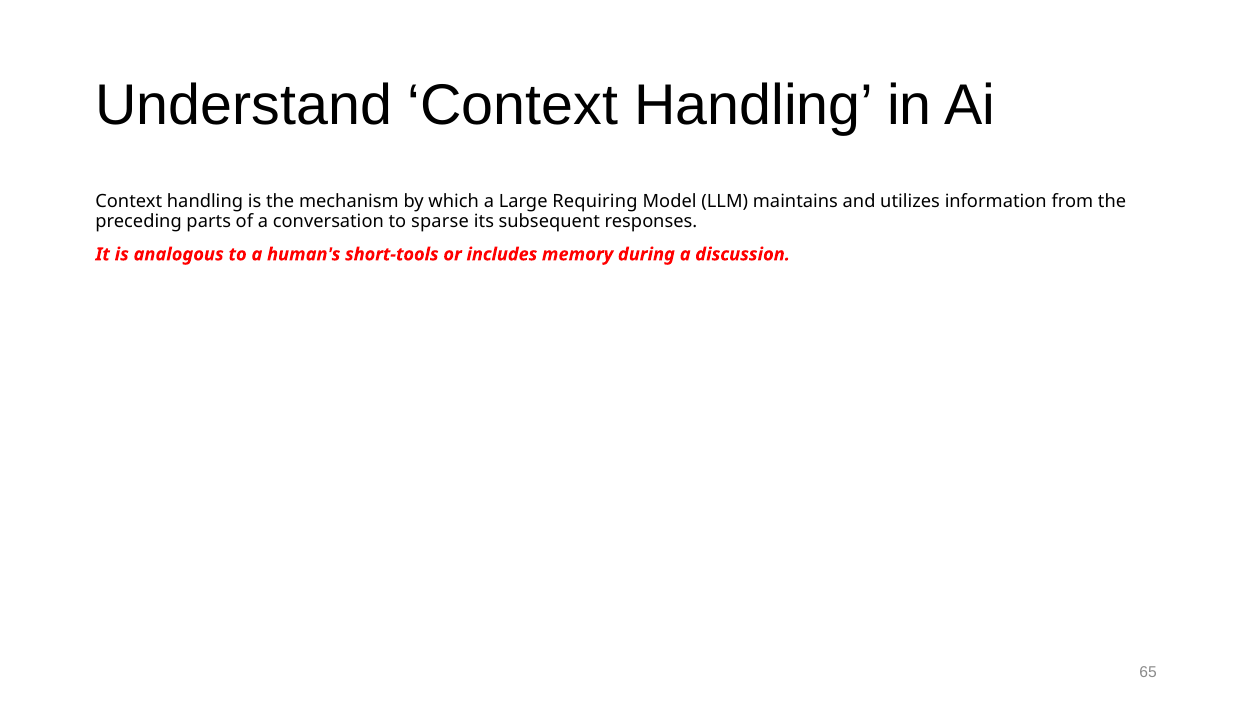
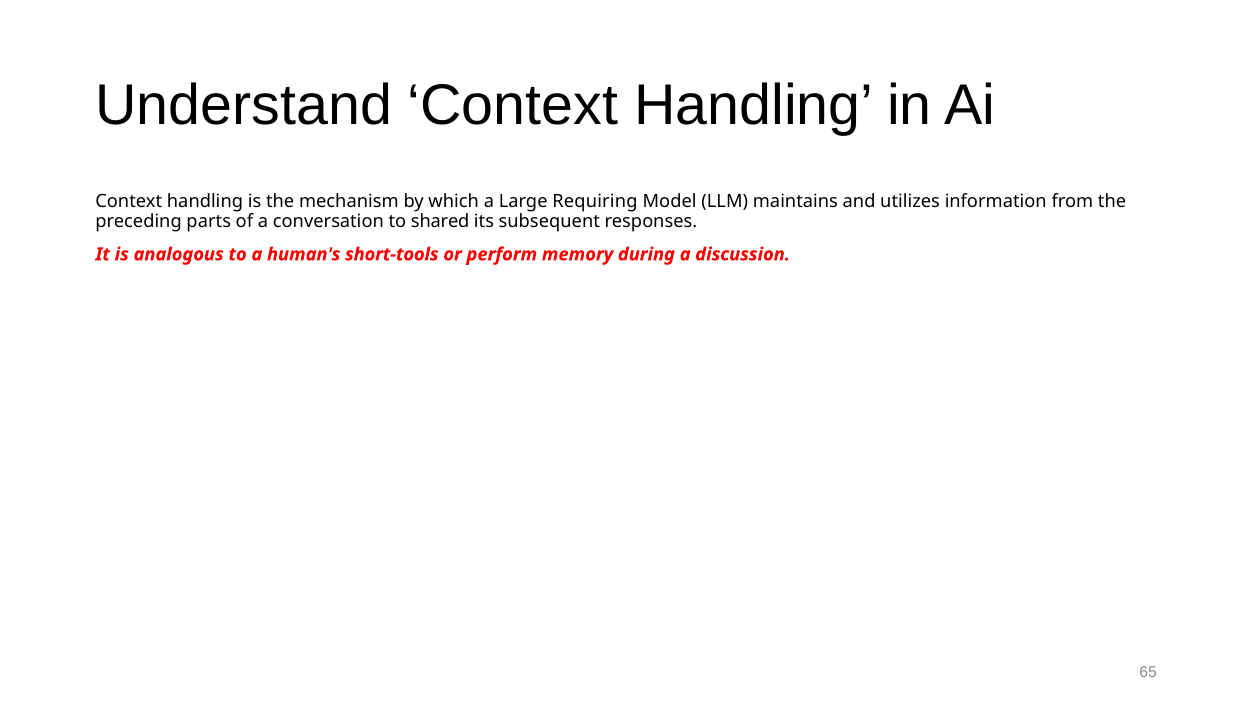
sparse: sparse -> shared (440, 222)
includes: includes -> perform (502, 254)
